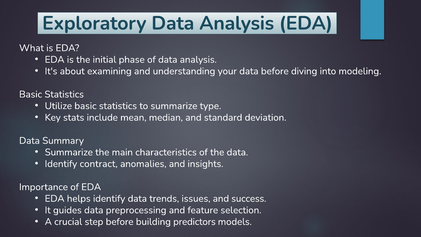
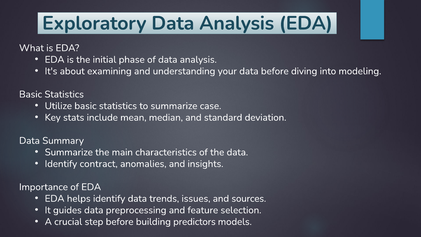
type: type -> case (211, 106)
success: success -> sources (249, 198)
